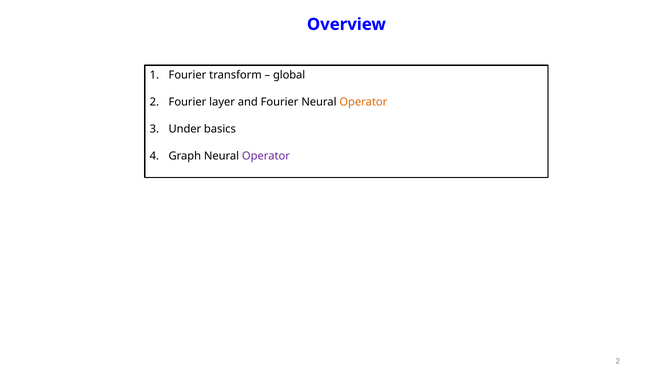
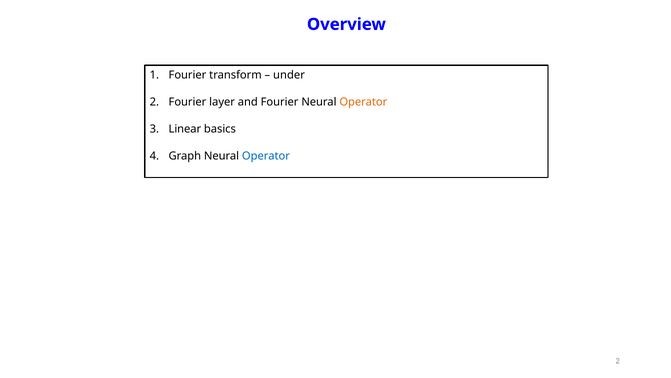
global: global -> under (289, 75)
Under: Under -> Linear (185, 129)
Operator colour: purple -> blue (266, 156)
